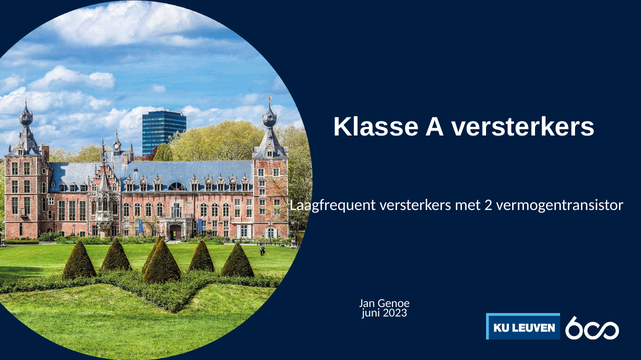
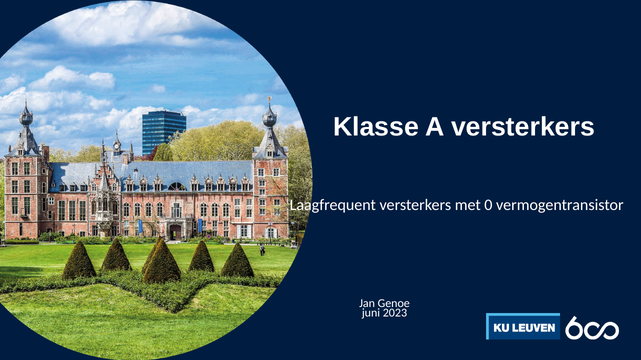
2: 2 -> 0 (488, 205)
